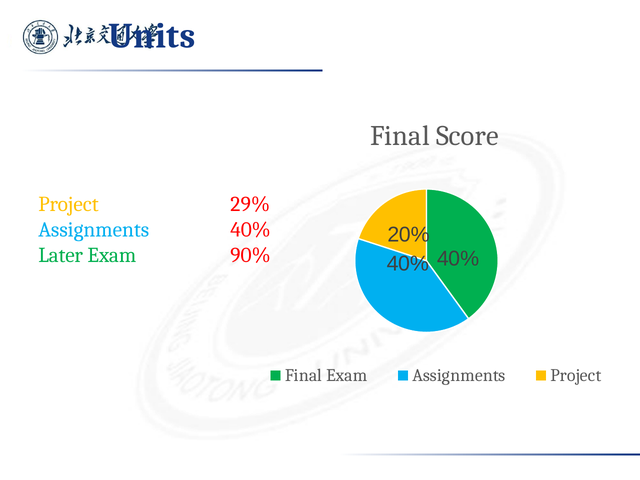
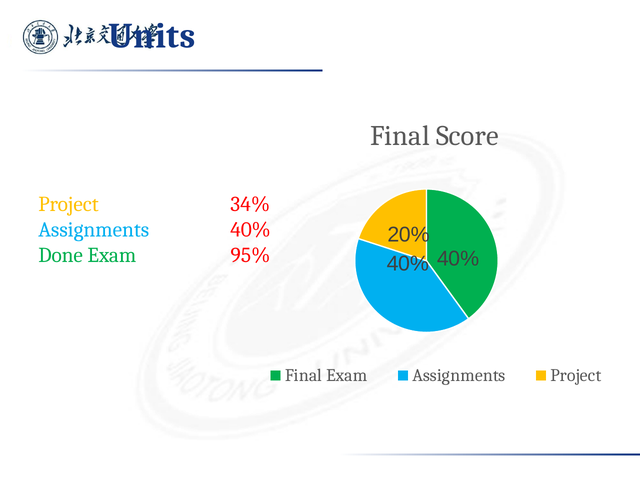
29%: 29% -> 34% (250, 204)
Later: Later -> Done (61, 255)
90%: 90% -> 95% (250, 255)
